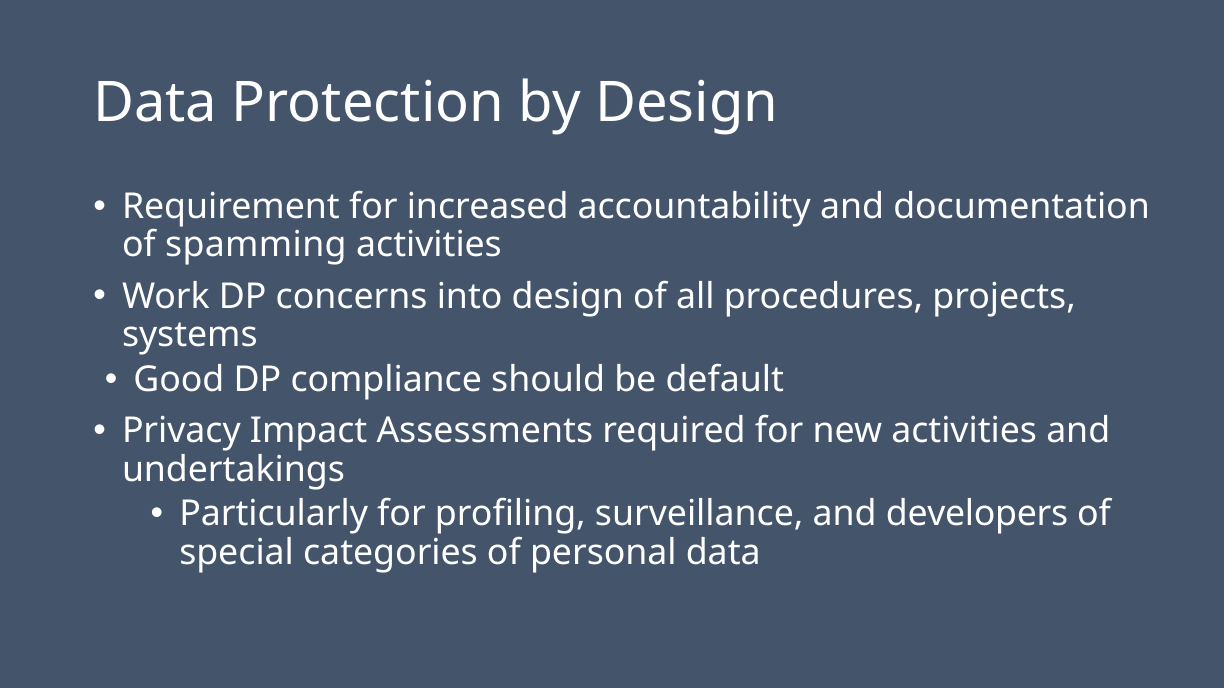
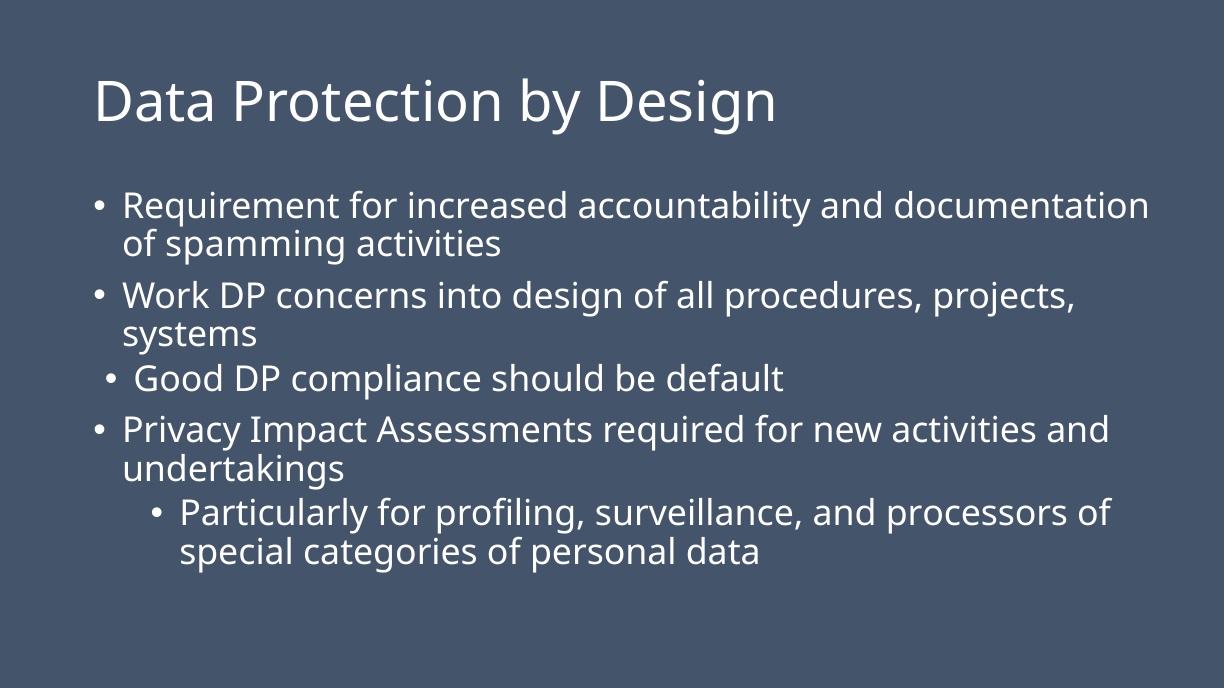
developers: developers -> processors (977, 515)
